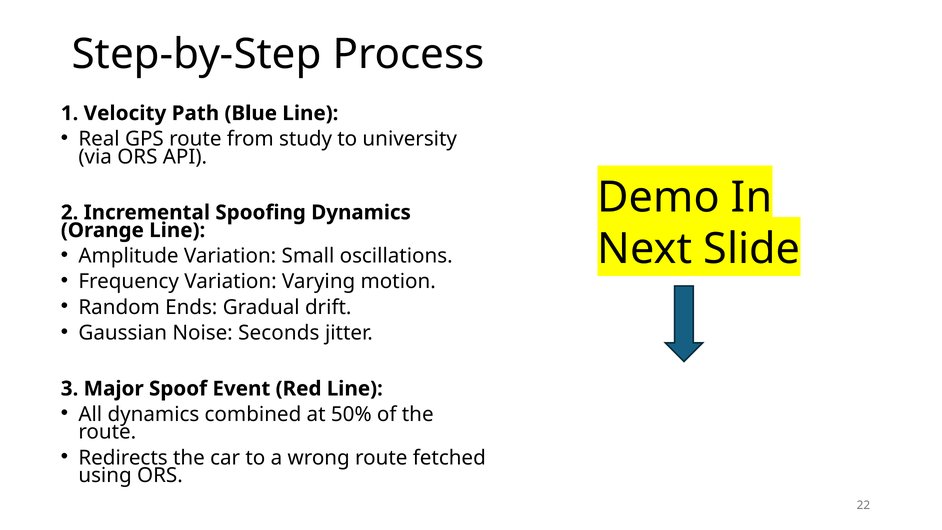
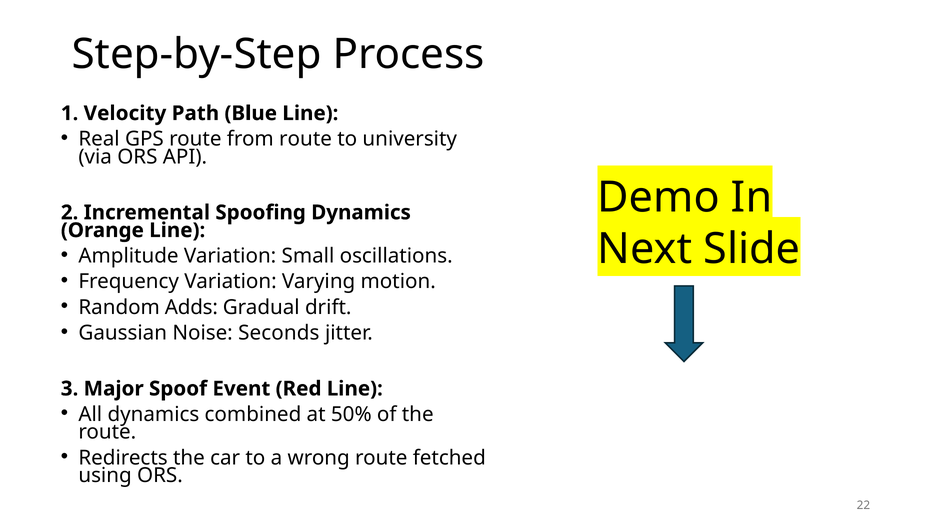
from study: study -> route (306, 139)
Ends: Ends -> Adds (191, 307)
